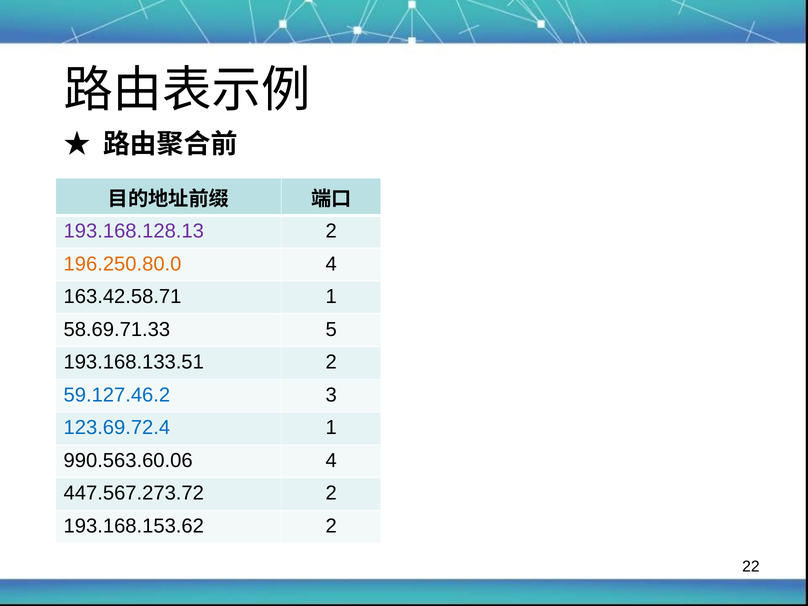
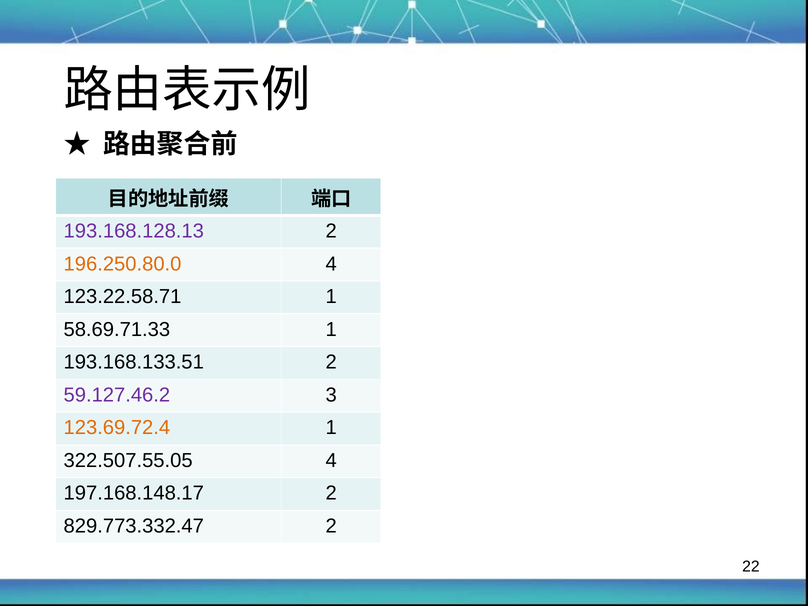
163.42.58.71: 163.42.58.71 -> 123.22.58.71 (123, 297)
58.69.71.33 5: 5 -> 1 (331, 329)
59.127.46.2 colour: blue -> purple (117, 395)
123.69.72.4 colour: blue -> orange (117, 428)
990.563.60.06: 990.563.60.06 -> 322.507.55.05 (128, 460)
447.567.273.72: 447.567.273.72 -> 197.168.148.17 (134, 493)
193.168.153.62: 193.168.153.62 -> 829.773.332.47 (134, 526)
